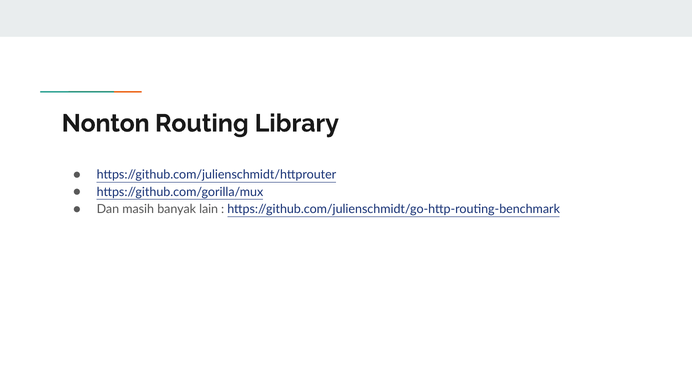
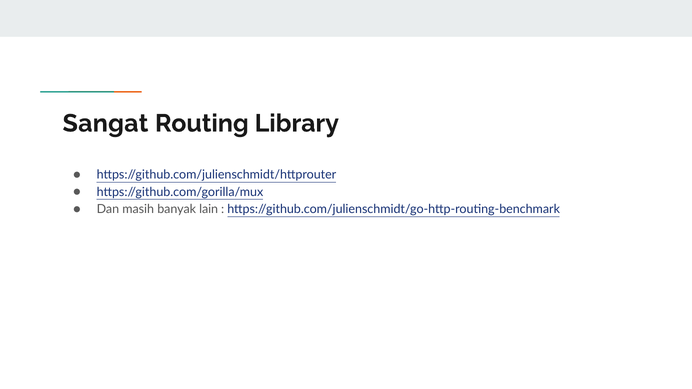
Nonton: Nonton -> Sangat (105, 123)
